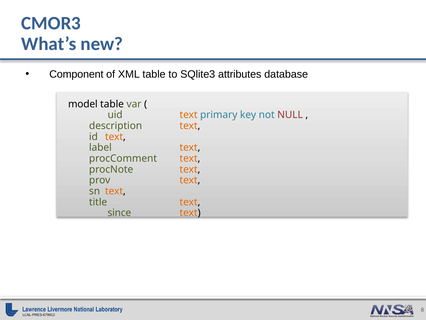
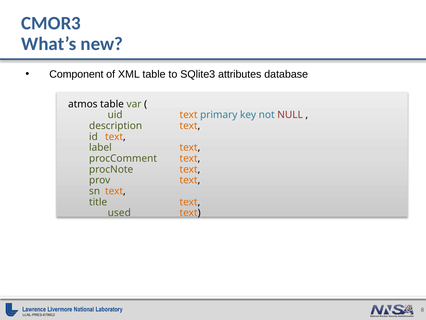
model: model -> atmos (83, 104)
since: since -> used (119, 213)
